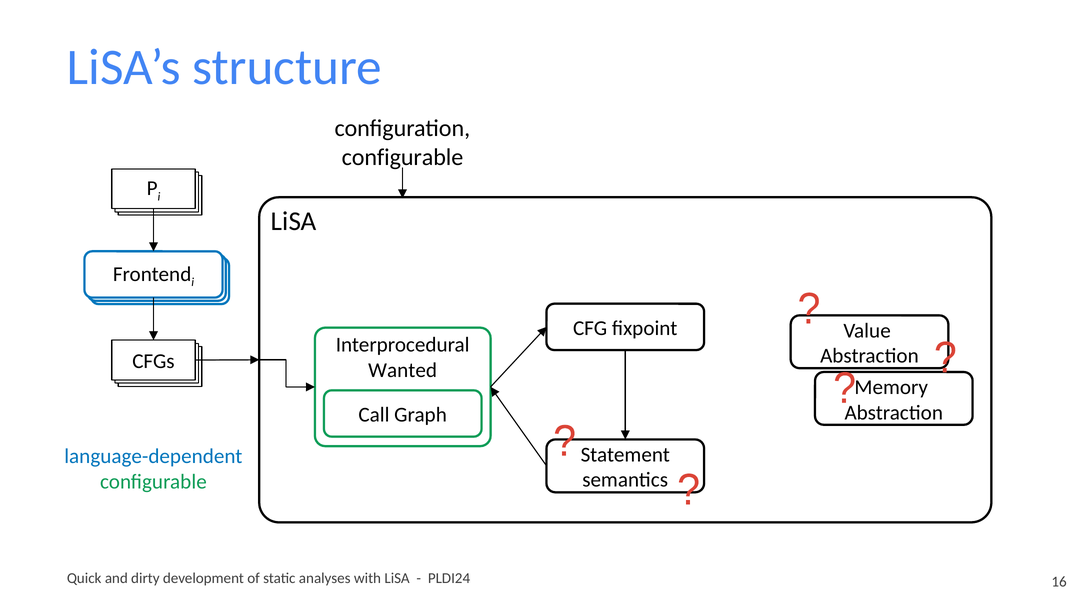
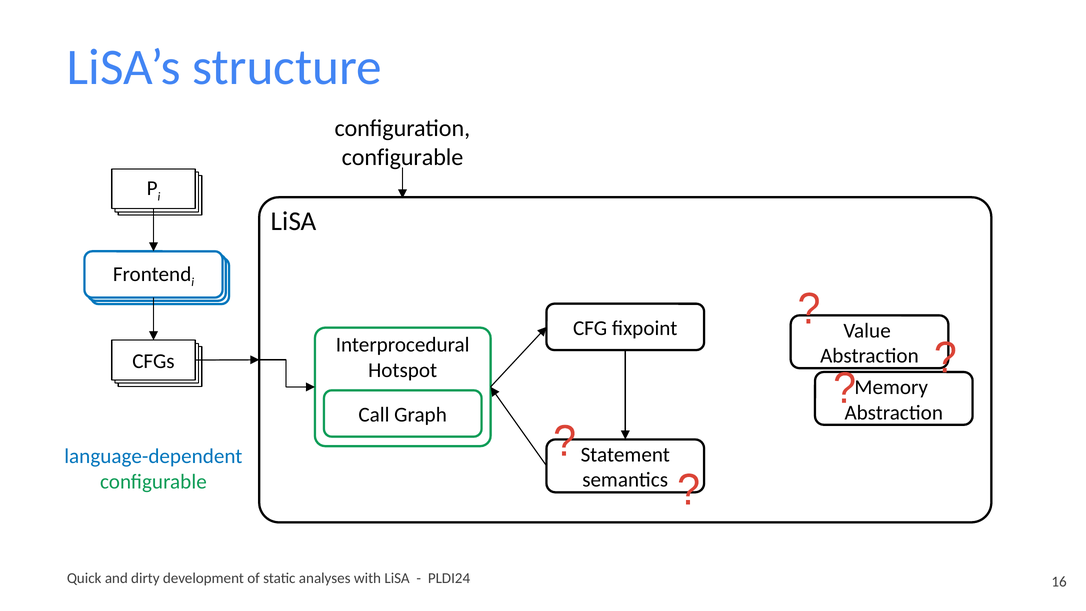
Wanted: Wanted -> Hotspot (403, 370)
